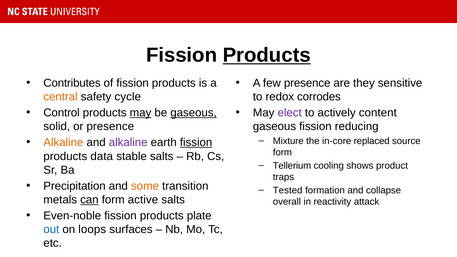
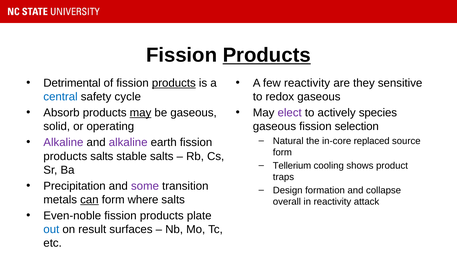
Contributes: Contributes -> Detrimental (72, 83)
products underline: none -> present (174, 83)
few presence: presence -> reactivity (307, 83)
central colour: orange -> blue (61, 97)
redox corrodes: corrodes -> gaseous (319, 97)
Control: Control -> Absorb (62, 113)
gaseous underline: present -> none (194, 113)
content: content -> species (378, 113)
or presence: presence -> operating (110, 127)
reducing: reducing -> selection (357, 127)
Mixture: Mixture -> Natural (288, 141)
Alkaline colour: orange -> purple (63, 143)
fission underline: present -> none (196, 143)
products data: data -> salts (102, 156)
some colour: orange -> purple (145, 186)
Tested: Tested -> Design (288, 190)
active: active -> where (143, 200)
loops: loops -> result (92, 229)
